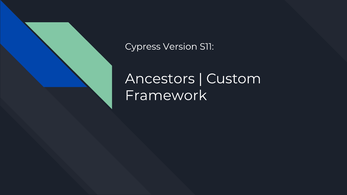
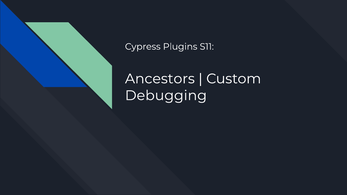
Version: Version -> Plugins (180, 47)
Framework: Framework -> Debugging (166, 96)
